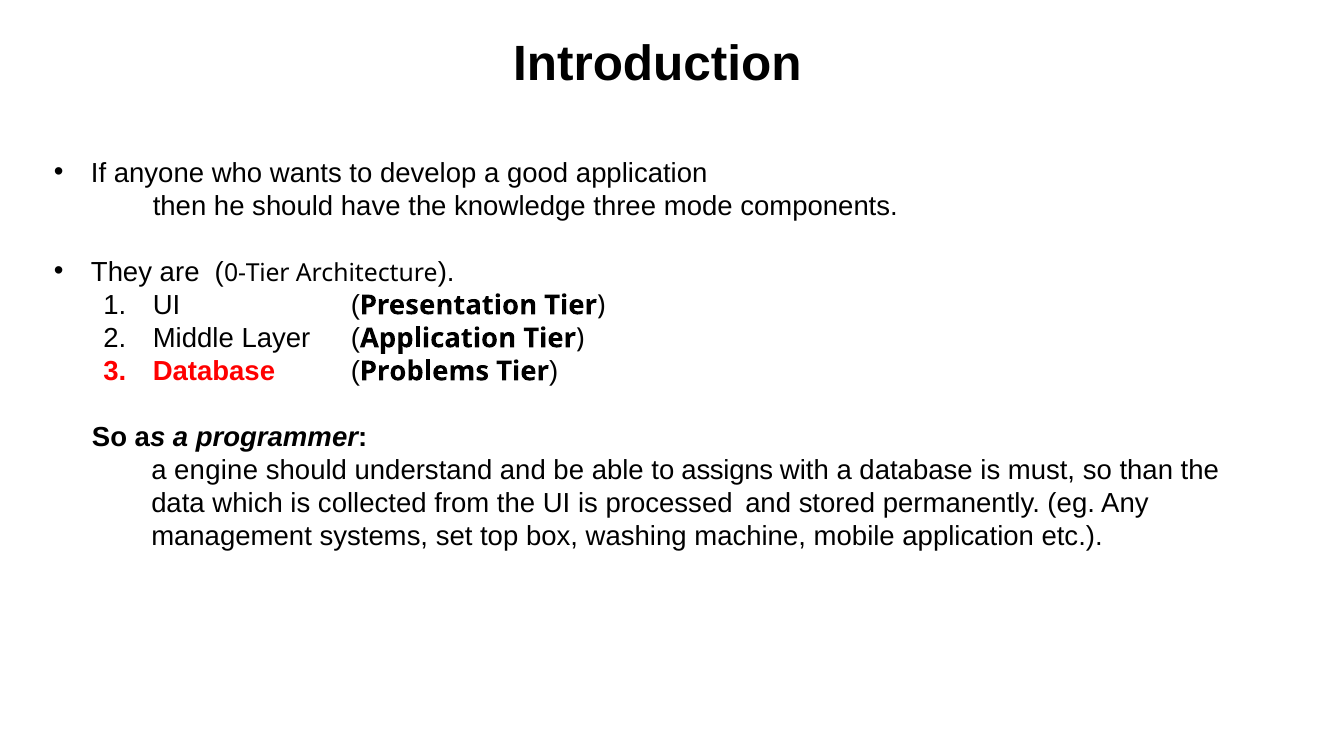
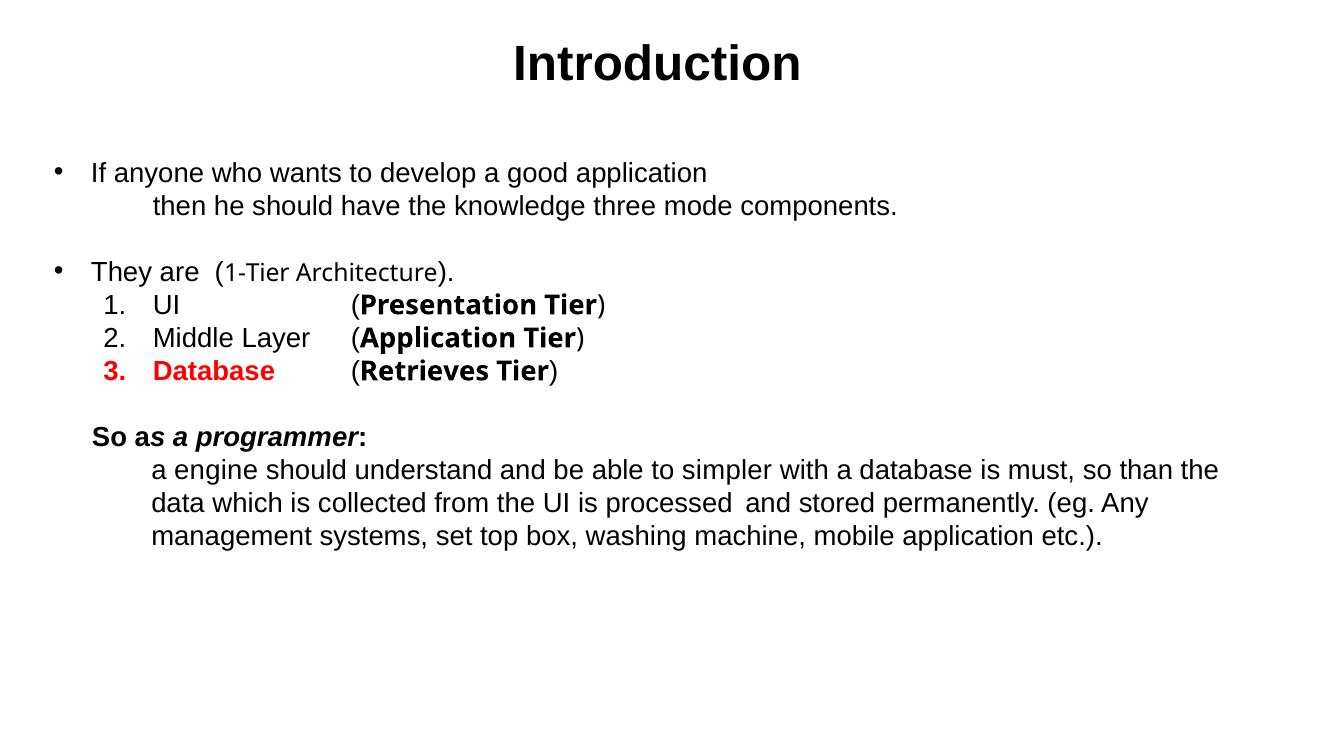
0-Tier: 0-Tier -> 1-Tier (257, 273)
Problems: Problems -> Retrieves (425, 371)
assigns: assigns -> simpler (727, 470)
